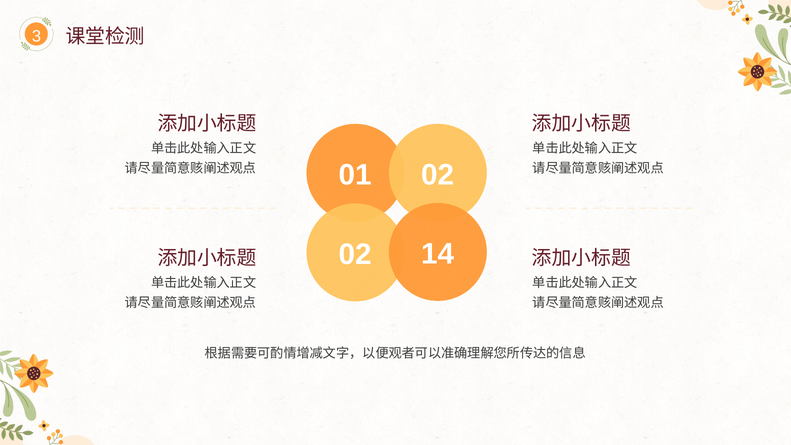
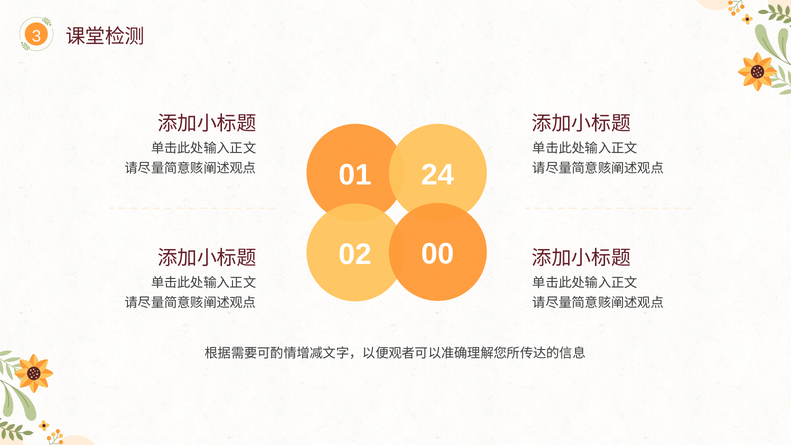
01 02: 02 -> 24 (438, 175)
14: 14 -> 00 (438, 254)
